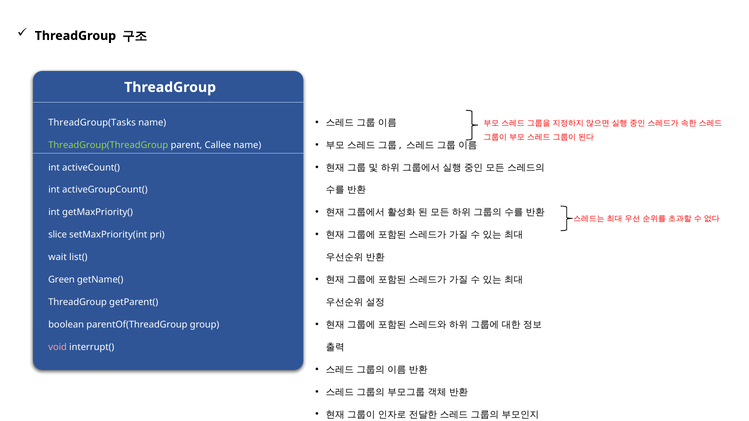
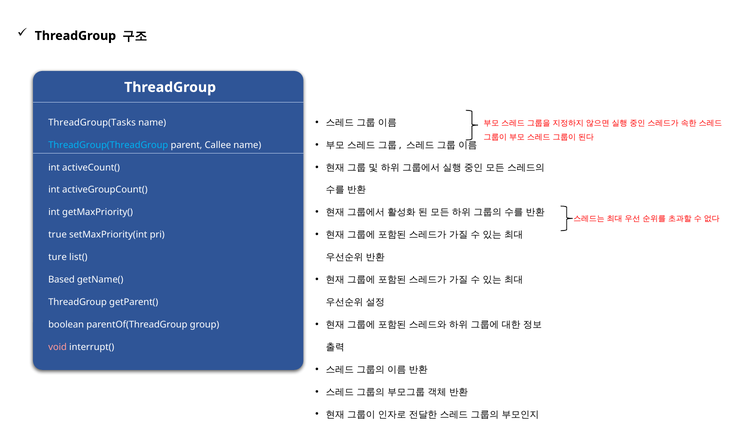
ThreadGroup(ThreadGroup colour: light green -> light blue (108, 145)
slice: slice -> true (58, 235)
wait: wait -> ture (58, 257)
Green: Green -> Based (61, 280)
